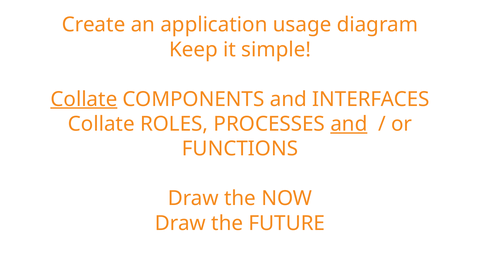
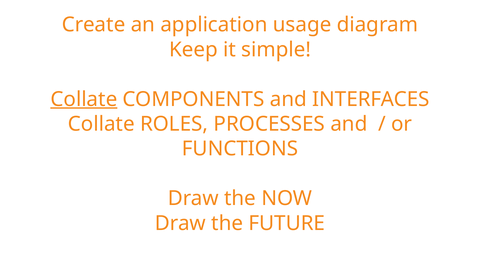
and underline: present -> none (349, 124)
